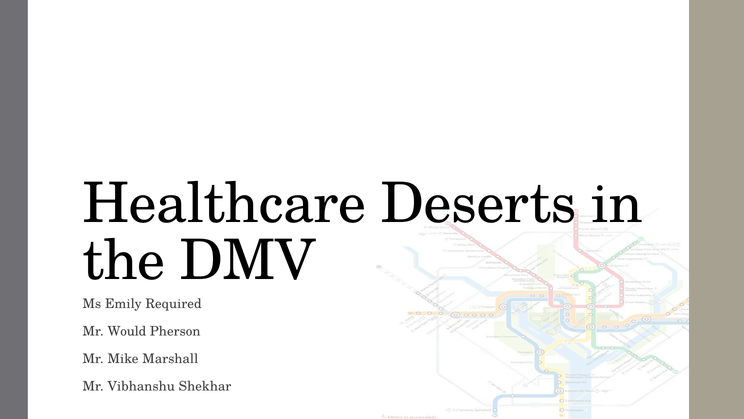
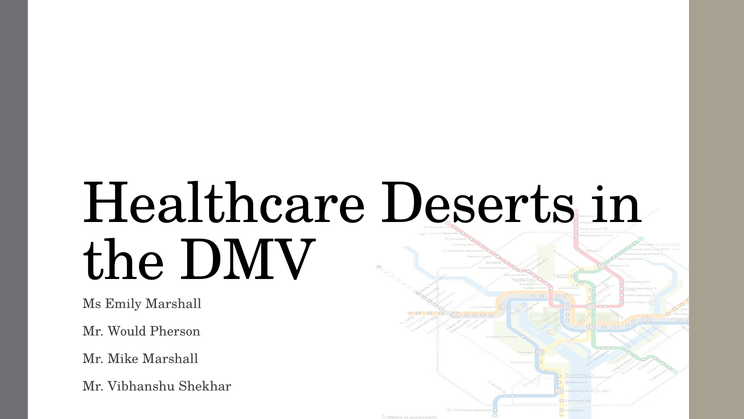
Emily Required: Required -> Marshall (173, 303)
